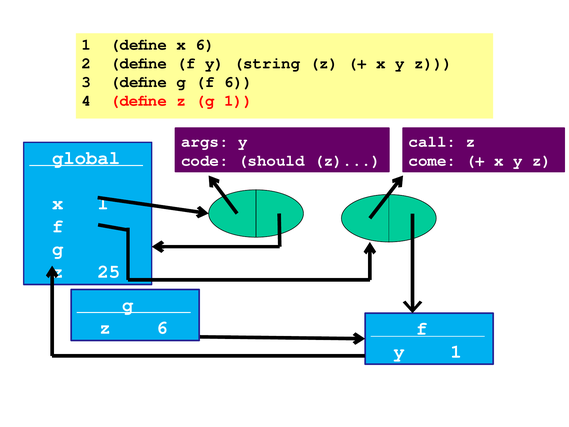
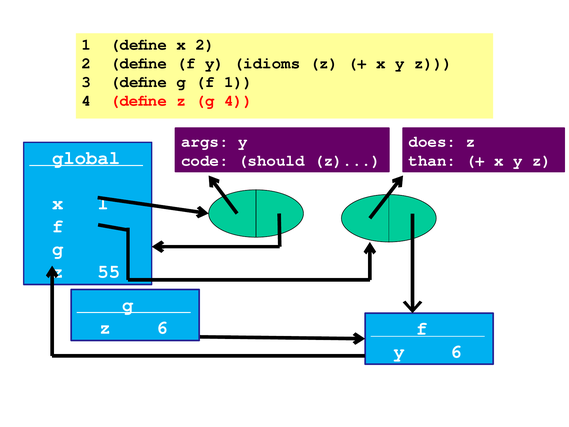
x 6: 6 -> 2 (205, 44)
string: string -> idioms (267, 63)
f 6: 6 -> 1 (238, 82)
g 1: 1 -> 4 (238, 100)
call: call -> does (432, 141)
come: come -> than (432, 160)
25: 25 -> 55 (109, 272)
y 1: 1 -> 6 (456, 351)
